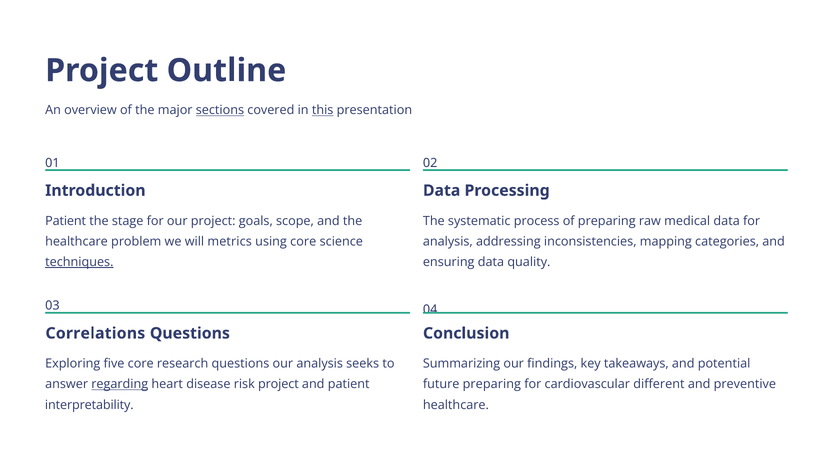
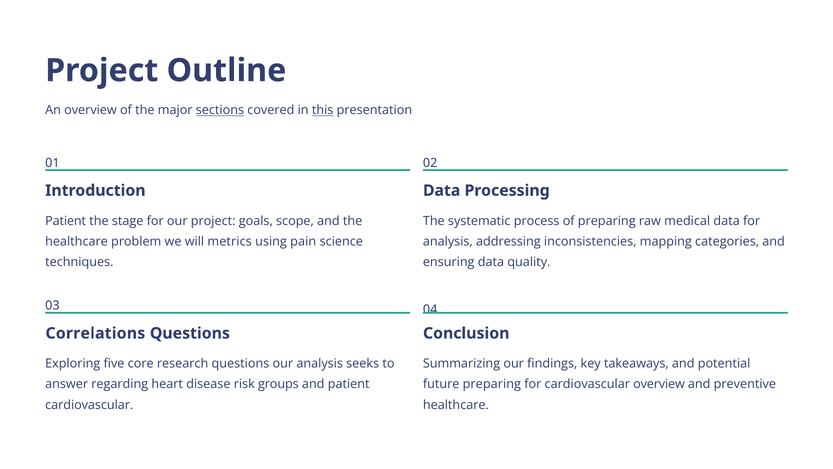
using core: core -> pain (303, 241)
techniques underline: present -> none (79, 262)
regarding underline: present -> none (120, 384)
risk project: project -> groups (278, 384)
cardiovascular different: different -> overview (659, 384)
interpretability: interpretability -> cardiovascular (89, 405)
